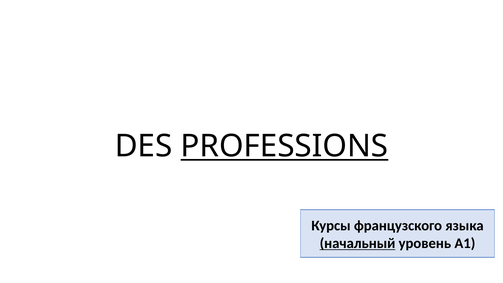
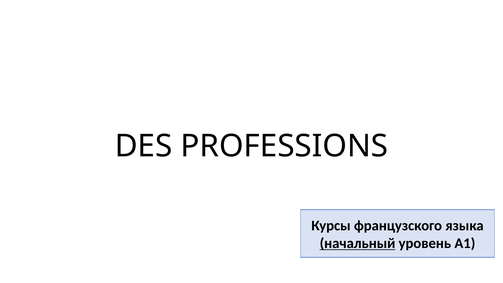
PROFESSIONS underline: present -> none (284, 146)
